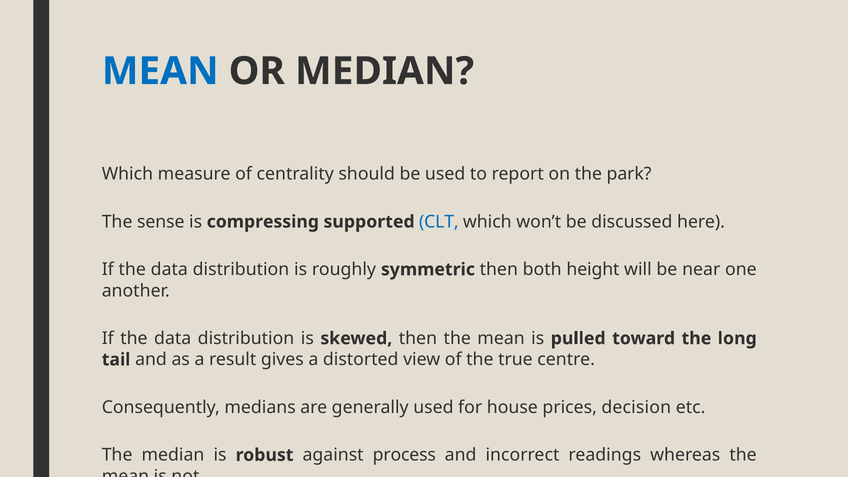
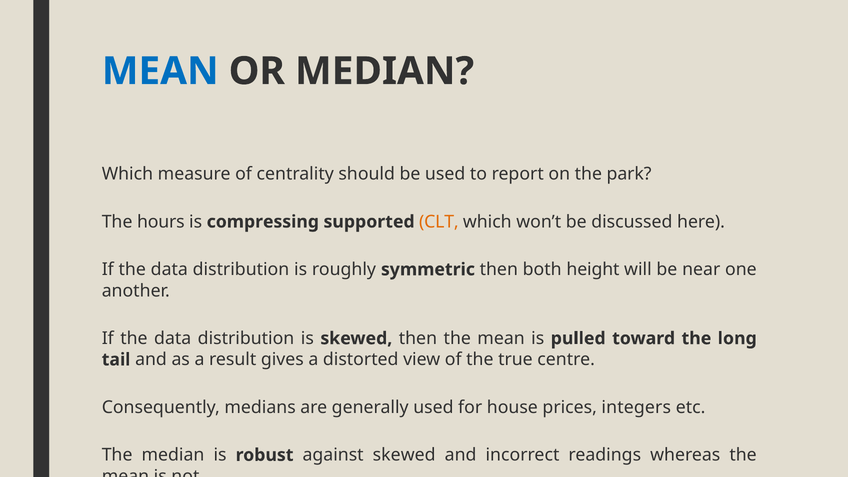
sense: sense -> hours (161, 222)
CLT colour: blue -> orange (439, 222)
decision: decision -> integers (636, 407)
against process: process -> skewed (404, 455)
